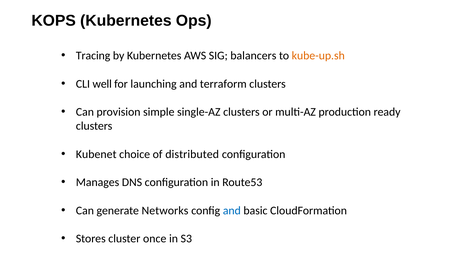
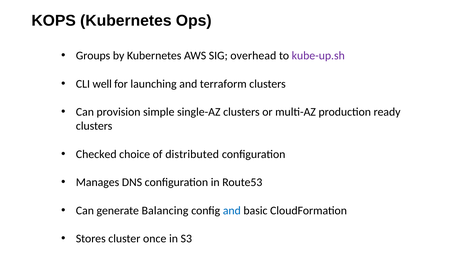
Tracing: Tracing -> Groups (93, 56)
balancers: balancers -> overhead (253, 56)
kube-up.sh colour: orange -> purple (318, 56)
Kubenet: Kubenet -> Checked (96, 154)
Networks: Networks -> Balancing (165, 211)
